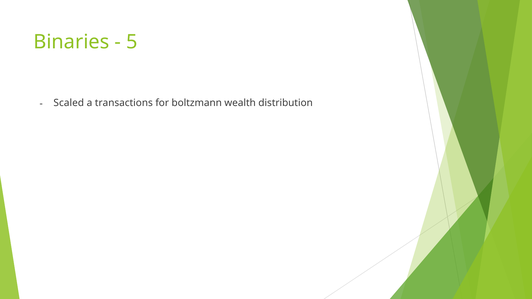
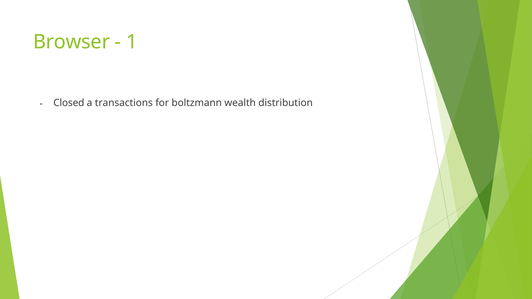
Binaries: Binaries -> Browser (72, 42)
5: 5 -> 1 (132, 42)
Scaled: Scaled -> Closed (69, 103)
